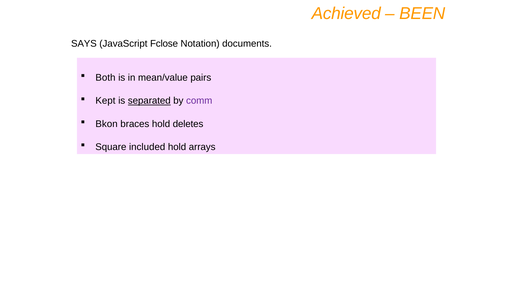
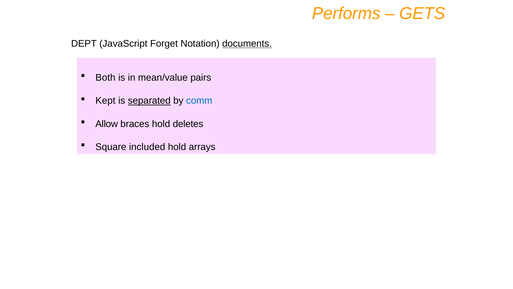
Achieved: Achieved -> Performs (346, 13)
BEEN: BEEN -> GETS (422, 13)
SAYS: SAYS -> DEPT (84, 44)
Fclose: Fclose -> Forget (164, 44)
documents underline: none -> present (247, 44)
comm colour: purple -> blue (199, 101)
Bkon: Bkon -> Allow (107, 124)
